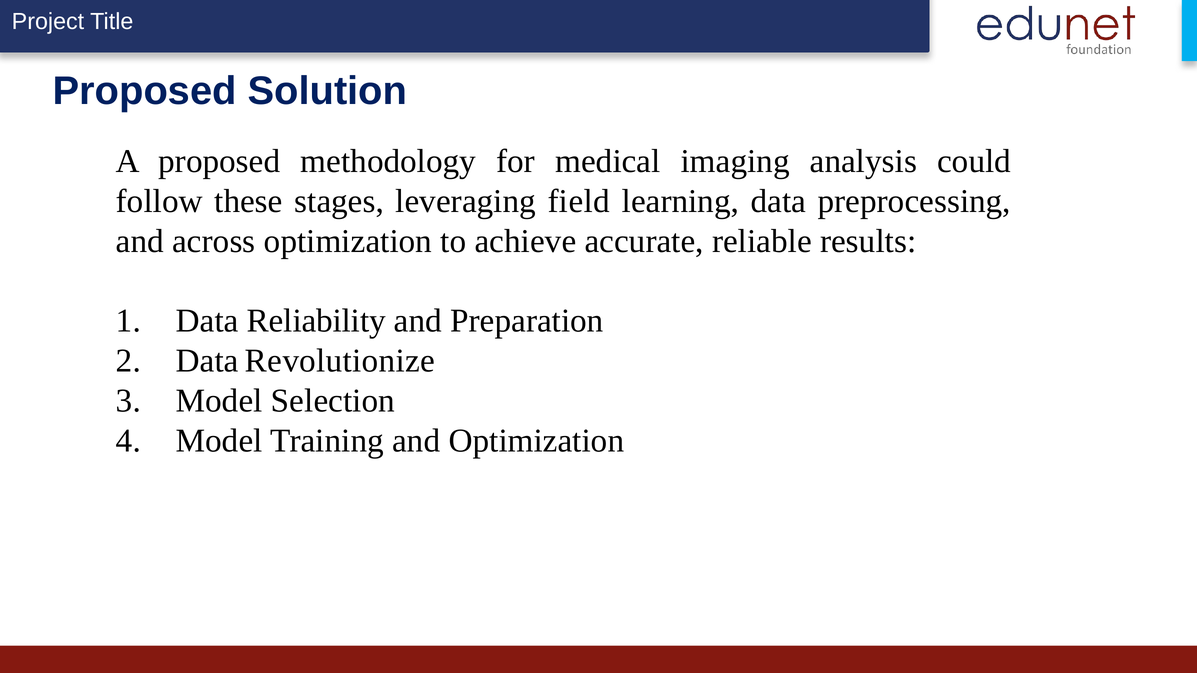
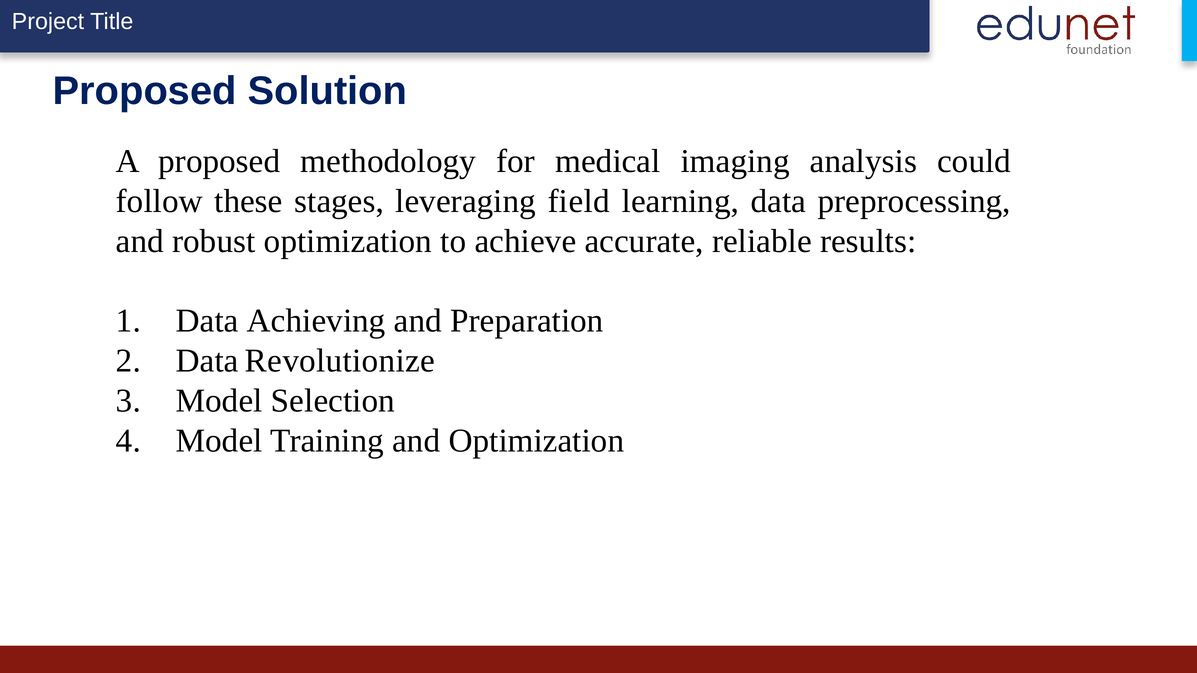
across: across -> robust (214, 241)
Reliability: Reliability -> Achieving (316, 321)
